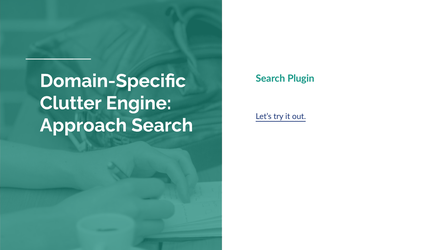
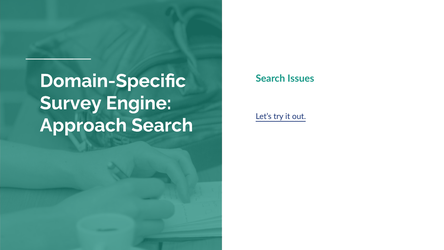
Plugin: Plugin -> Issues (301, 78)
Clutter: Clutter -> Survey (71, 103)
